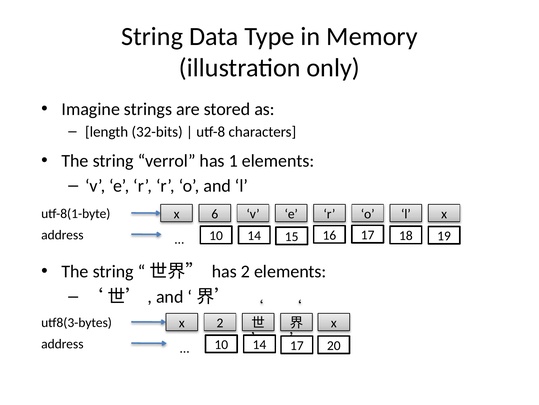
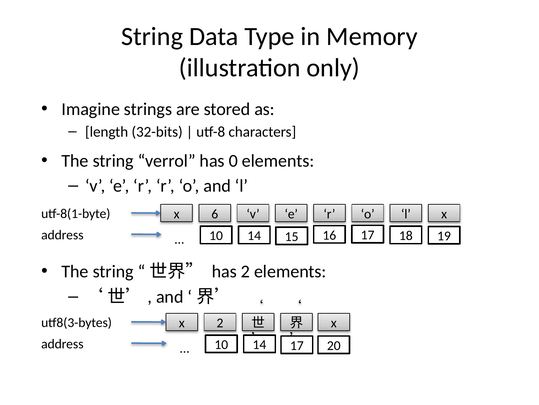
1: 1 -> 0 (233, 161)
